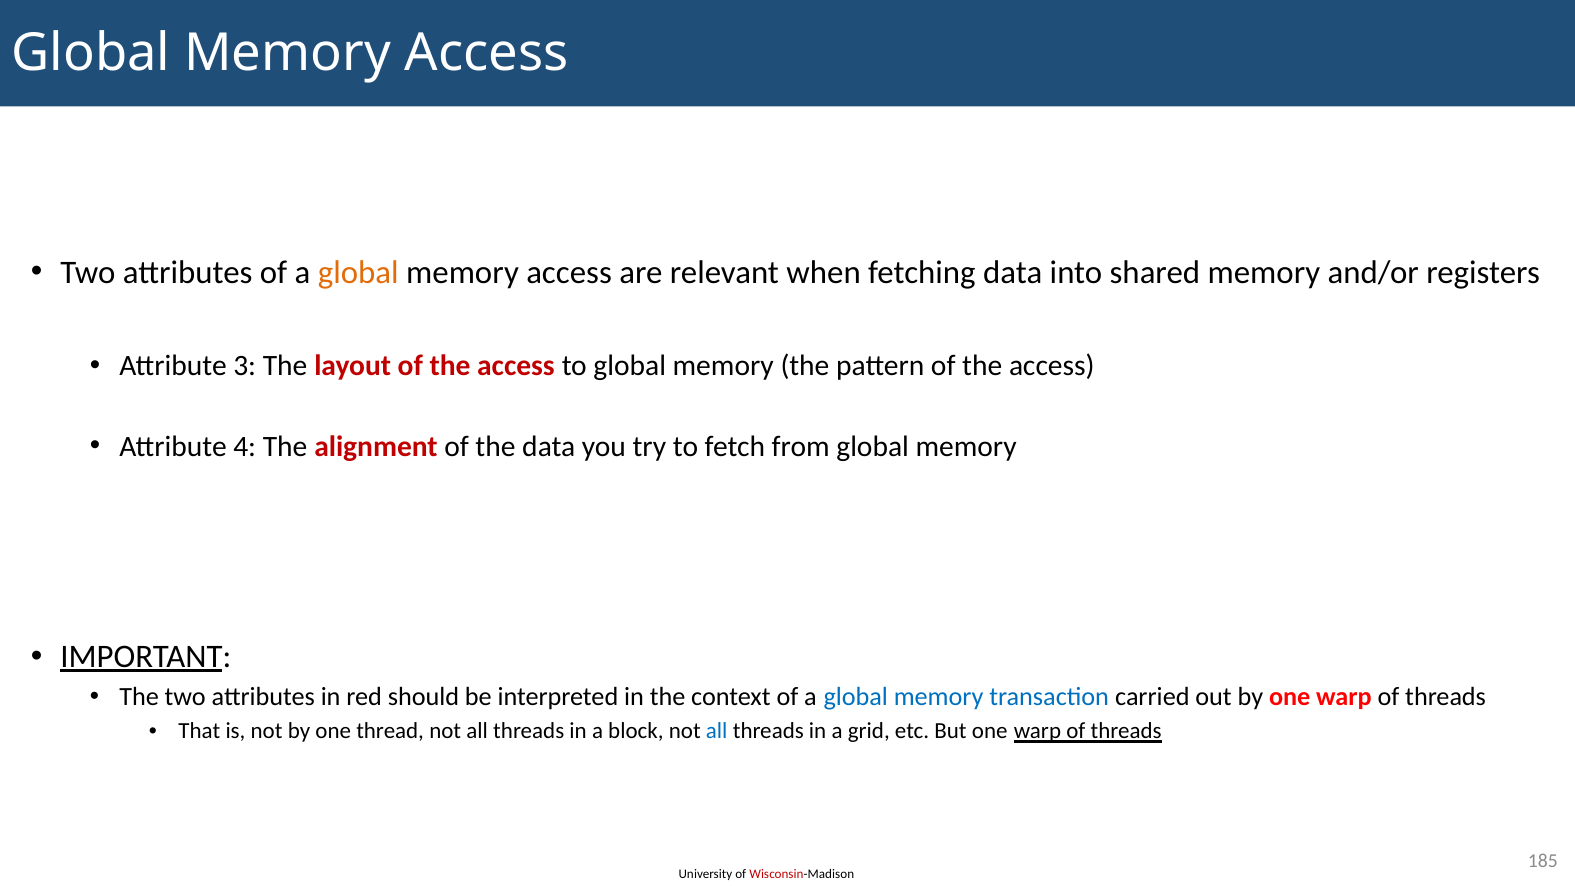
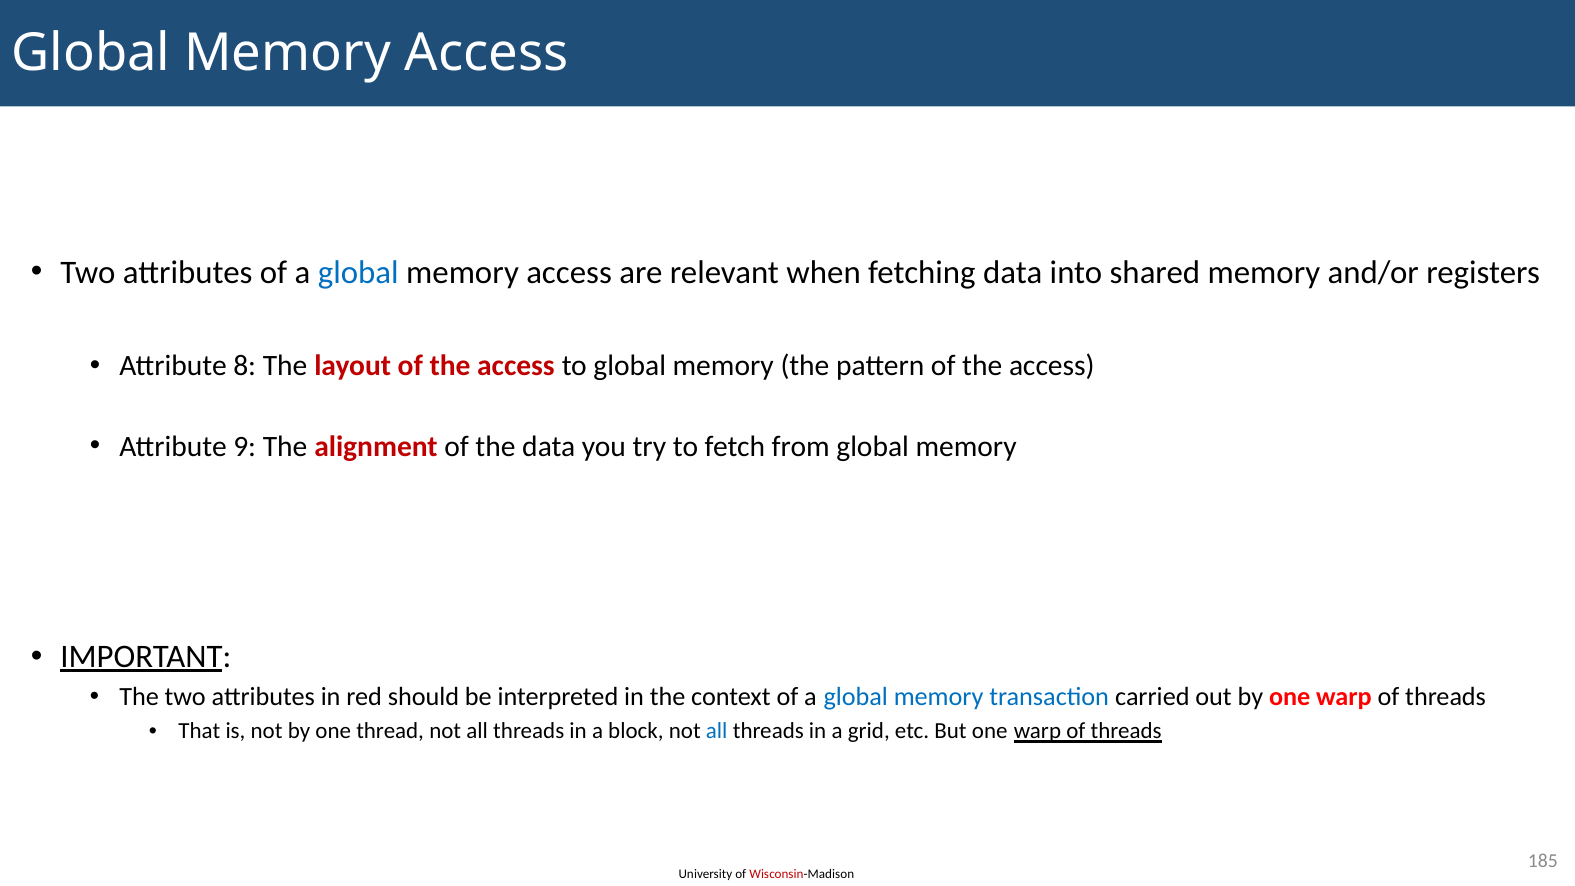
global colour: orange -> blue (358, 272)
3: 3 -> 8 (245, 366)
4: 4 -> 9 (245, 446)
